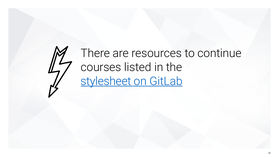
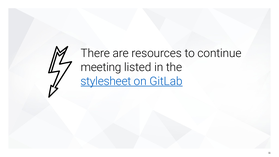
courses: courses -> meeting (101, 67)
